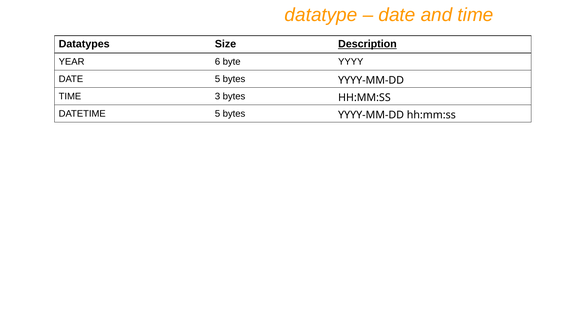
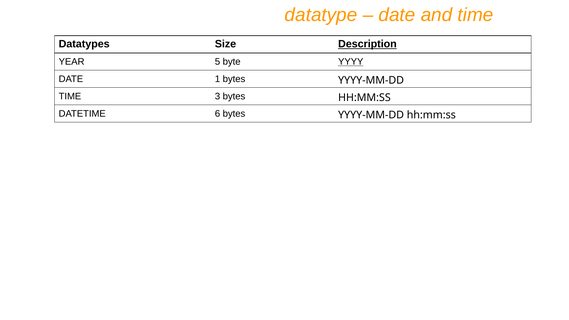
6: 6 -> 5 (218, 62)
YYYY underline: none -> present (351, 62)
DATE 5: 5 -> 1 (218, 79)
DATETIME 5: 5 -> 6 (218, 114)
